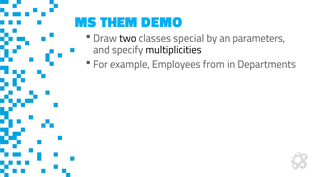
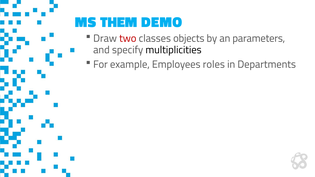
two colour: black -> red (128, 39)
special: special -> objects (189, 39)
from: from -> roles (214, 65)
